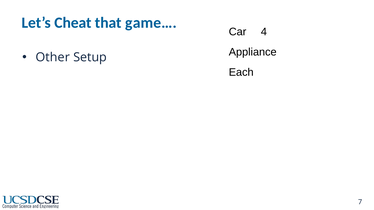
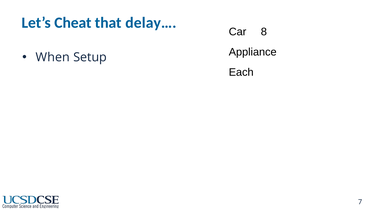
game…: game… -> delay… (151, 23)
4: 4 -> 8 (264, 32)
Other: Other -> When (53, 57)
